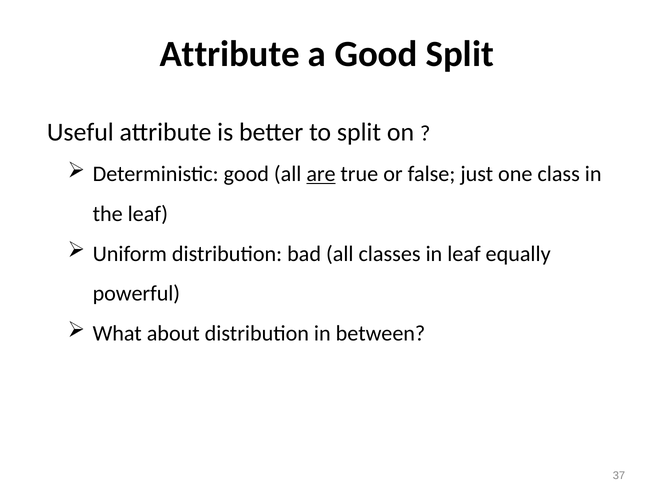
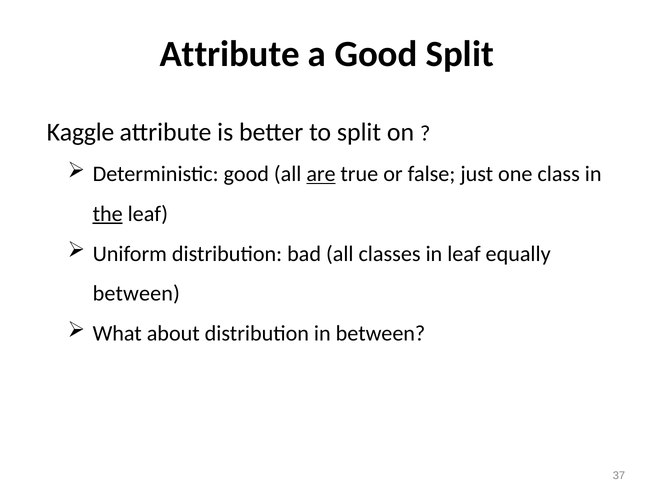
Useful: Useful -> Kaggle (80, 132)
the underline: none -> present (108, 214)
powerful: powerful -> between (136, 294)
